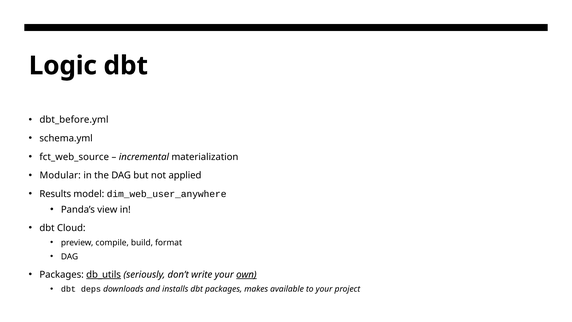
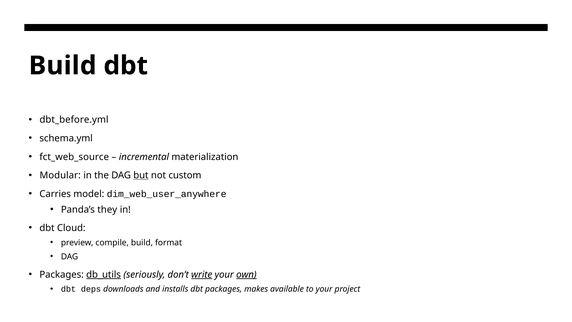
Logic: Logic -> Build (63, 66)
but underline: none -> present (141, 175)
applied: applied -> custom (185, 175)
Results: Results -> Carries (55, 194)
view: view -> they (107, 209)
write underline: none -> present (202, 274)
